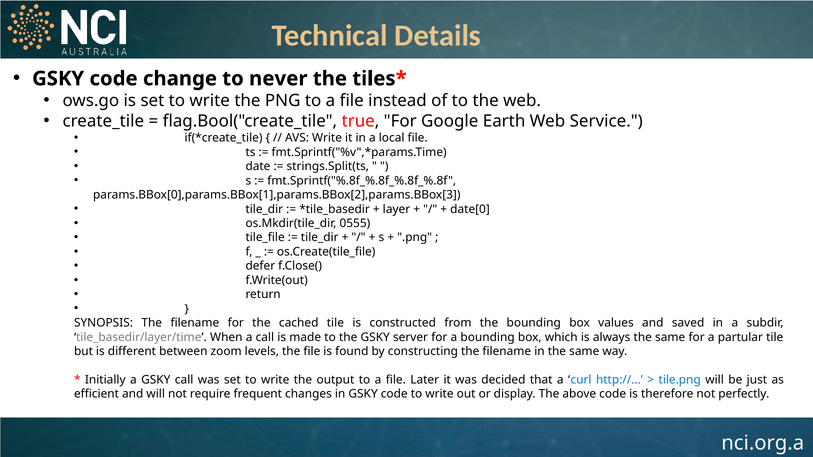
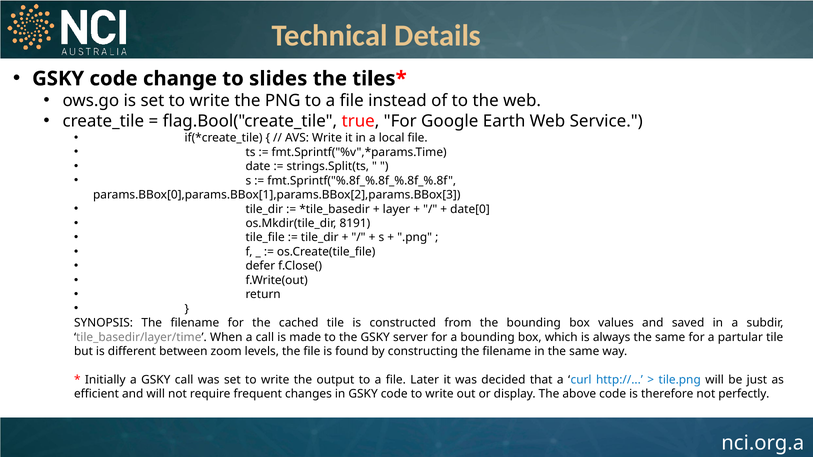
never: never -> slides (278, 79)
0555: 0555 -> 8191 (355, 223)
